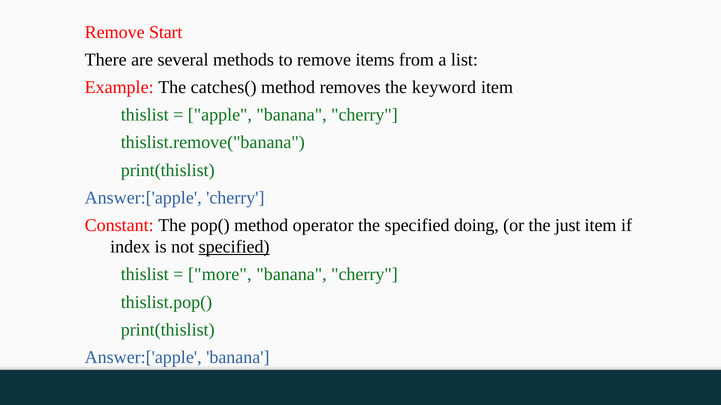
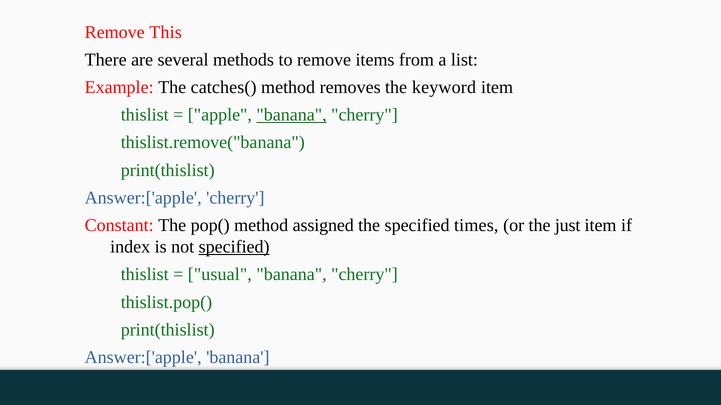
Start: Start -> This (166, 32)
banana underline: none -> present (292, 115)
operator: operator -> assigned (323, 226)
doing: doing -> times (476, 226)
more: more -> usual (220, 275)
